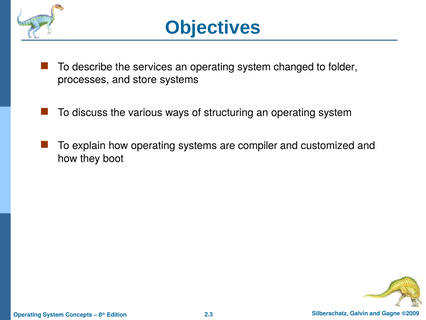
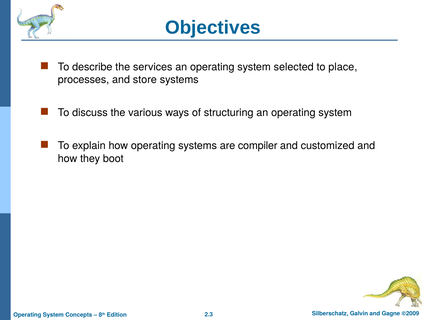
changed: changed -> selected (294, 67)
folder: folder -> place (343, 67)
